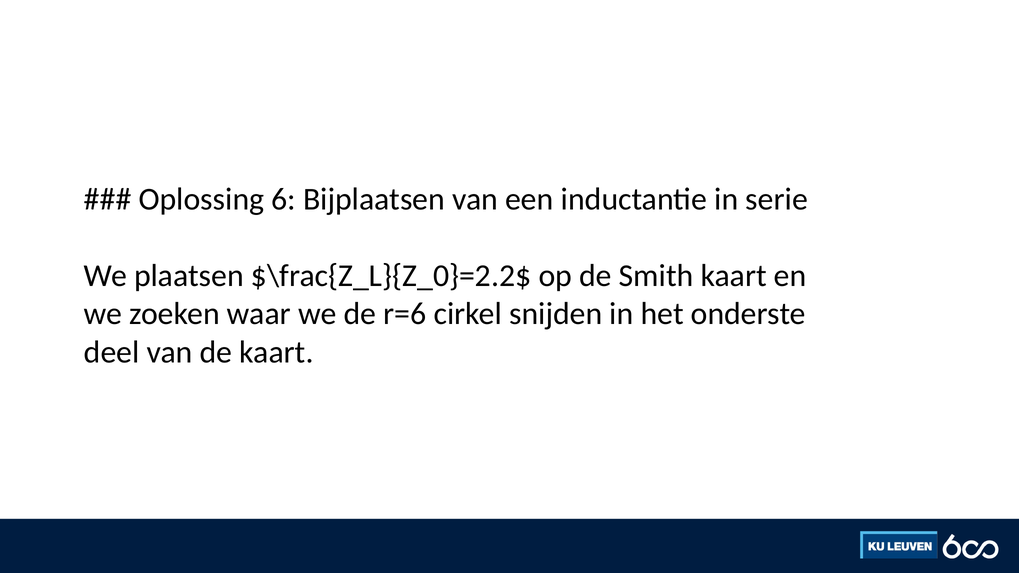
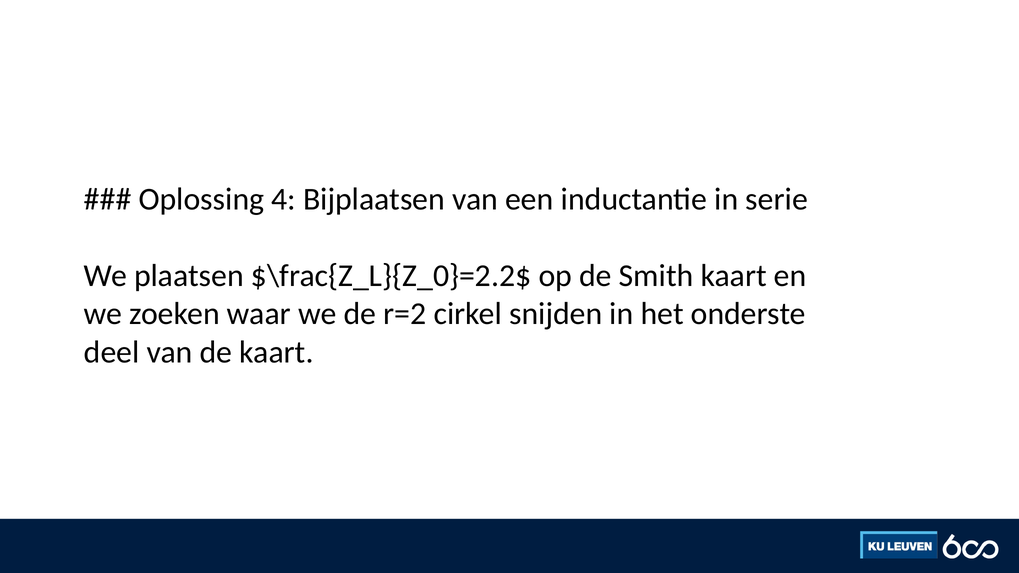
6: 6 -> 4 (284, 199)
r=6: r=6 -> r=2 (405, 314)
